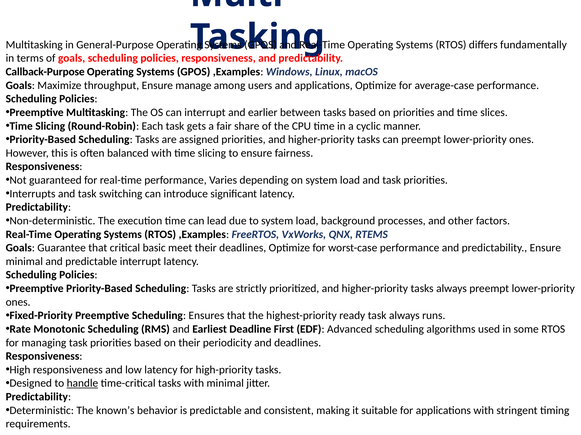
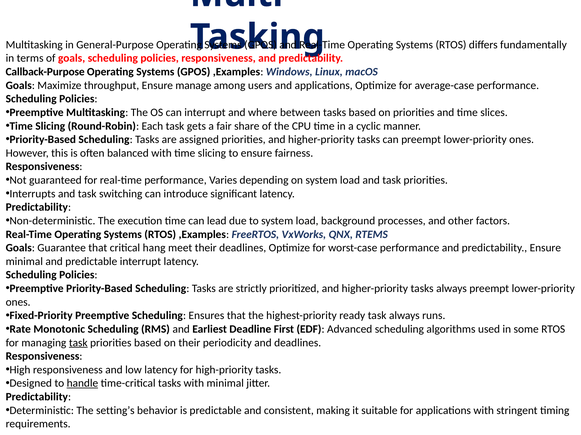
earlier: earlier -> where (263, 113)
basic: basic -> hang (154, 248)
task underline: none -> present (78, 343)
known’s: known’s -> setting’s (115, 411)
